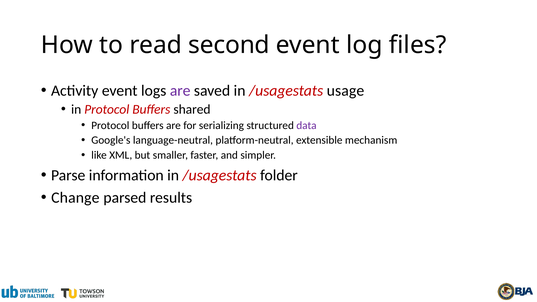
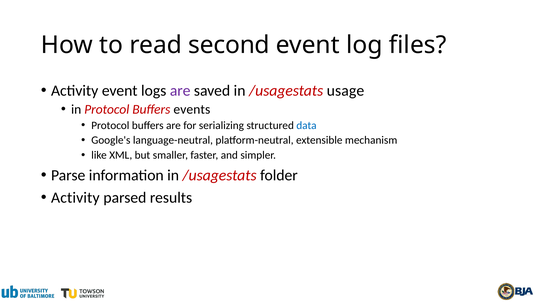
shared: shared -> events (192, 109)
data colour: purple -> blue (307, 125)
Change: Change -> Activity (75, 198)
